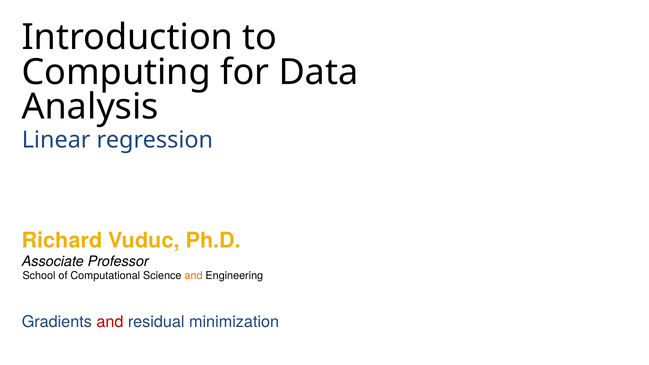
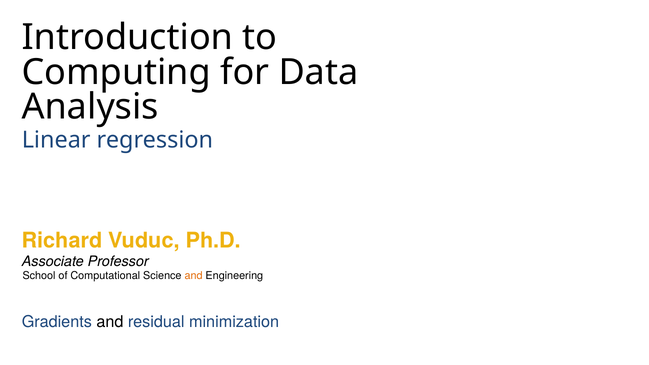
and colour: red -> black (110, 322)
